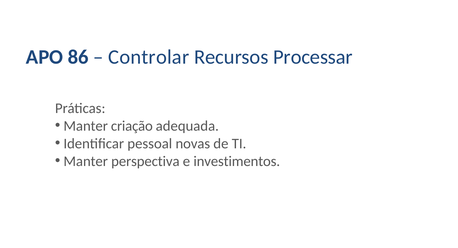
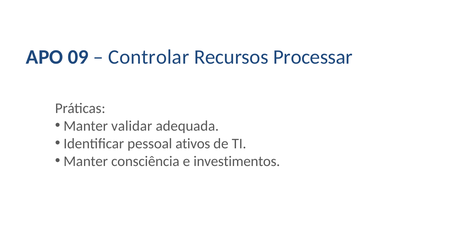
86: 86 -> 09 (78, 57)
criação: criação -> validar (132, 126)
novas: novas -> ativos (193, 144)
perspectiva: perspectiva -> consciência (145, 161)
